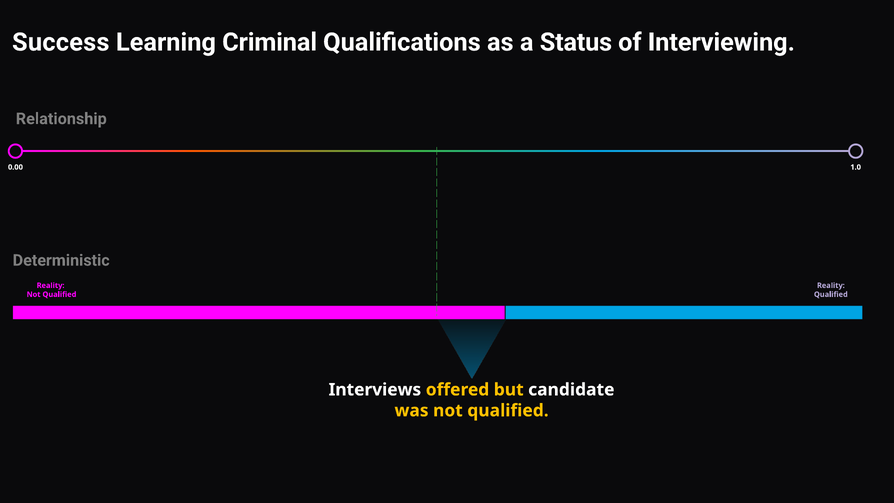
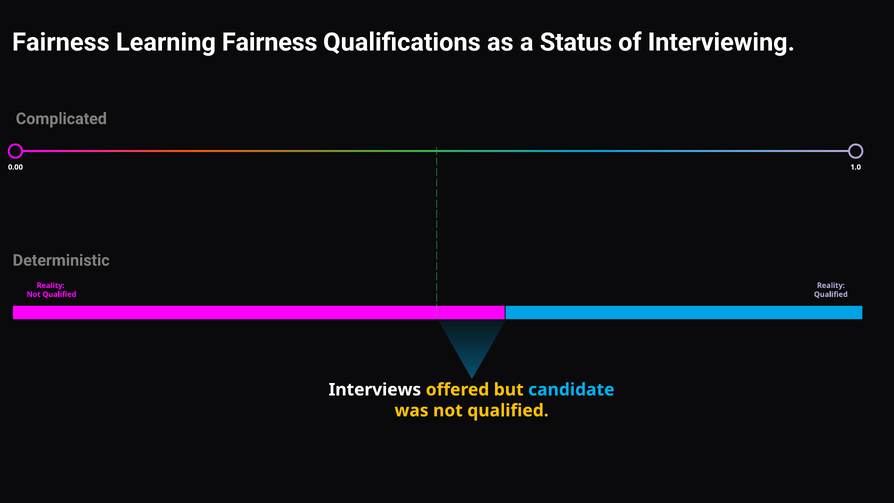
Success: Success -> Fairness (61, 42)
Learning Criminal: Criminal -> Fairness (270, 42)
Relationship: Relationship -> Complicated (61, 119)
candidate colour: white -> light blue (571, 390)
